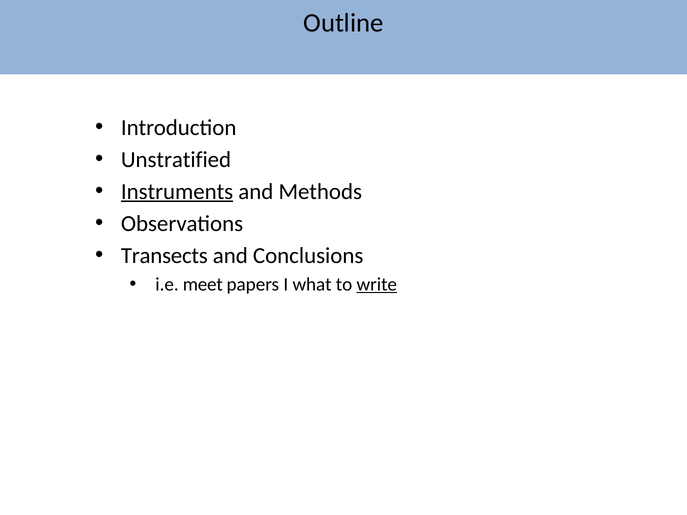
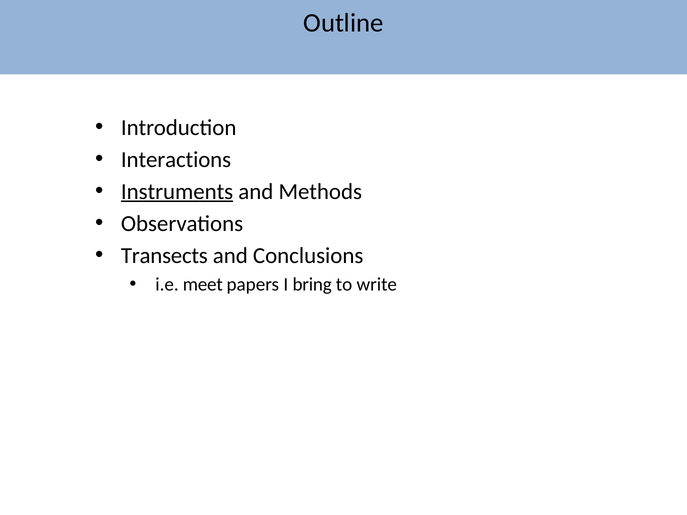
Unstratified: Unstratified -> Interactions (176, 160)
what: what -> bring (312, 285)
write underline: present -> none (377, 285)
